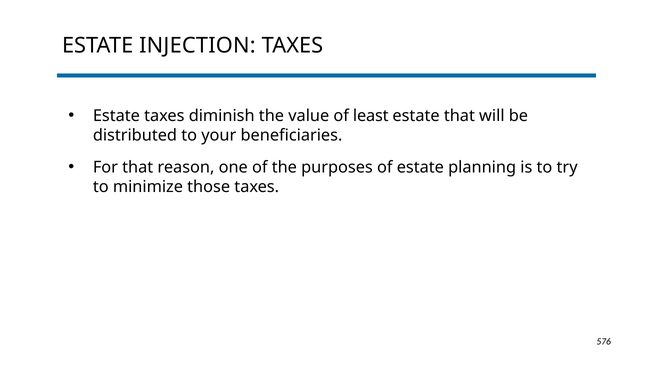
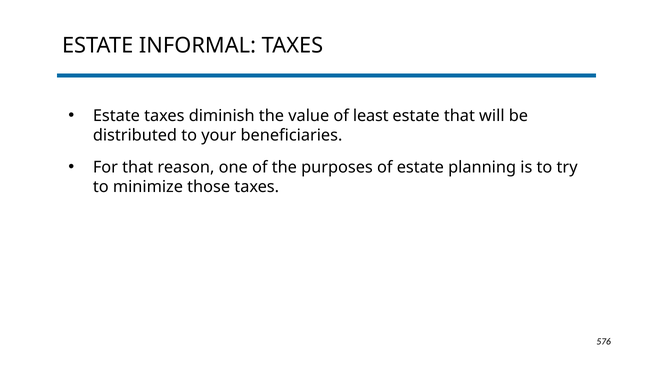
INJECTION: INJECTION -> INFORMAL (197, 46)
